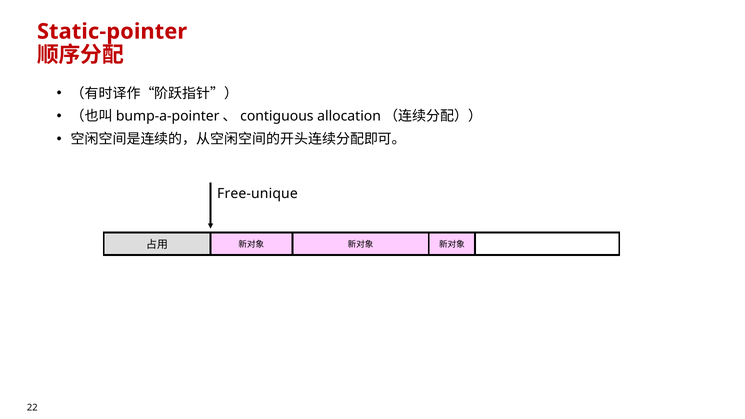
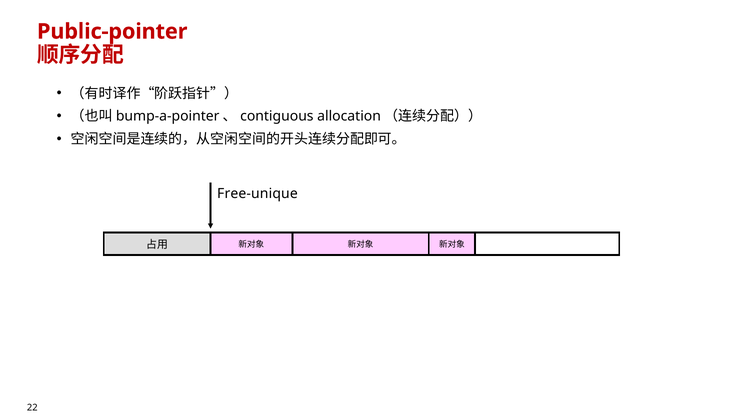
Static-pointer: Static-pointer -> Public-pointer (112, 32)
